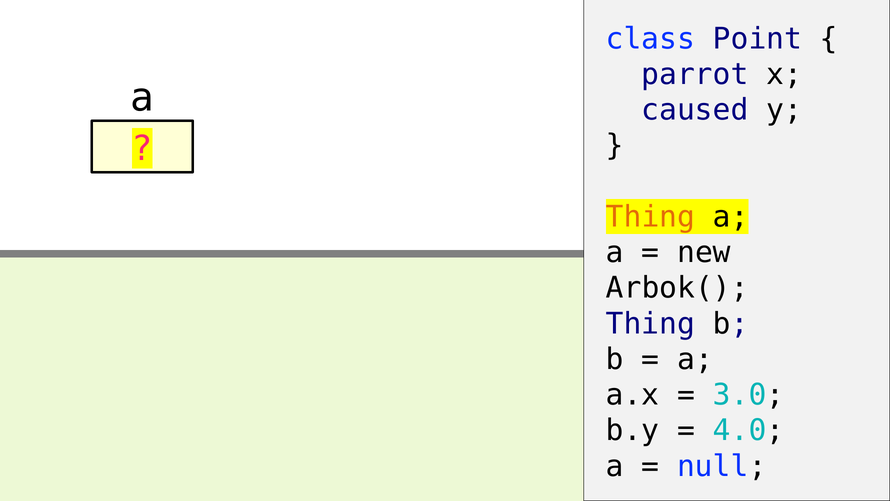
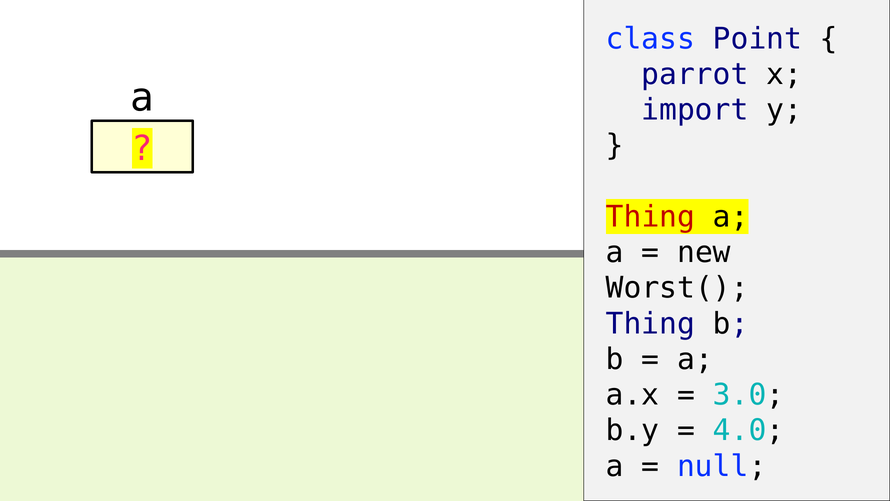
caused: caused -> import (695, 110)
Thing colour: orange -> red (650, 217)
Arbok(: Arbok( -> Worst( (677, 288)
